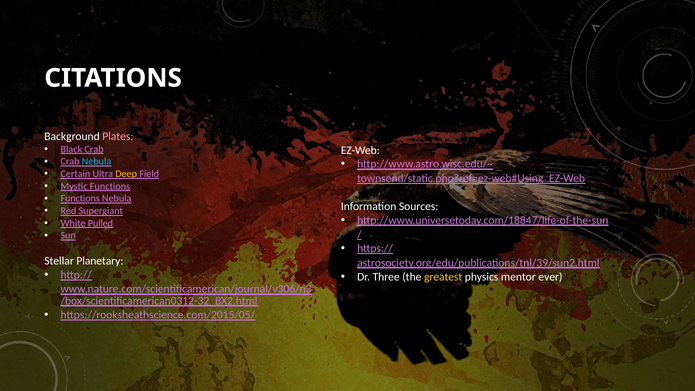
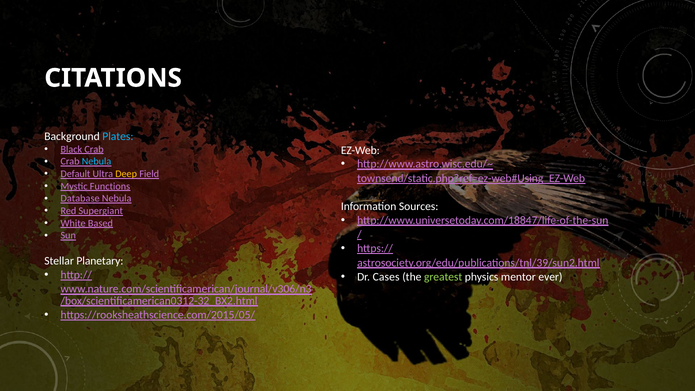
Plates colour: pink -> light blue (118, 136)
Certain: Certain -> Default (75, 174)
Functions: Functions -> Database (80, 199)
Pulled: Pulled -> Based (100, 223)
Three: Three -> Cases (386, 277)
greatest colour: yellow -> light green (443, 277)
